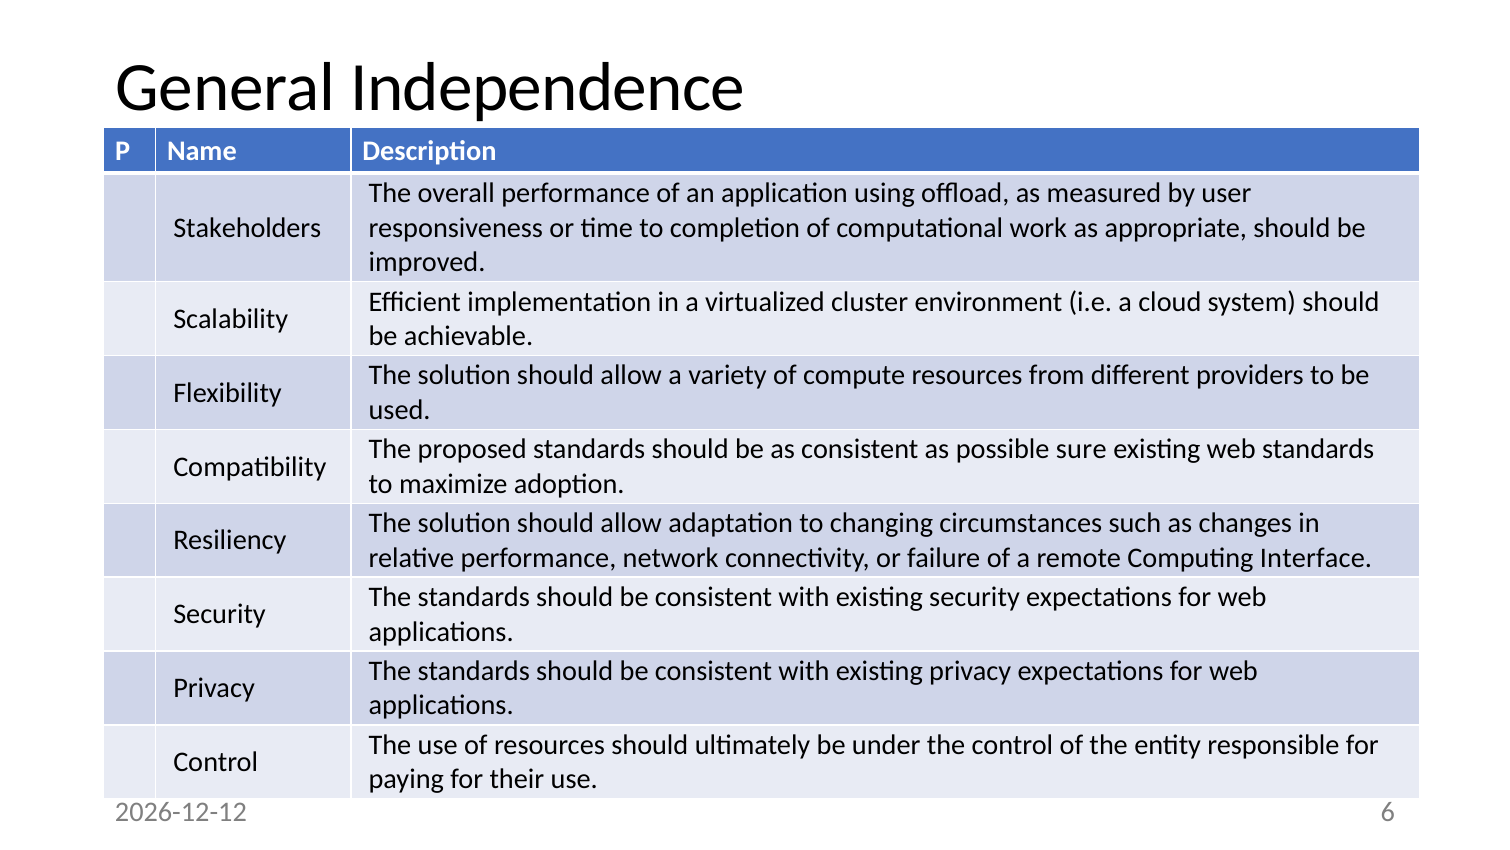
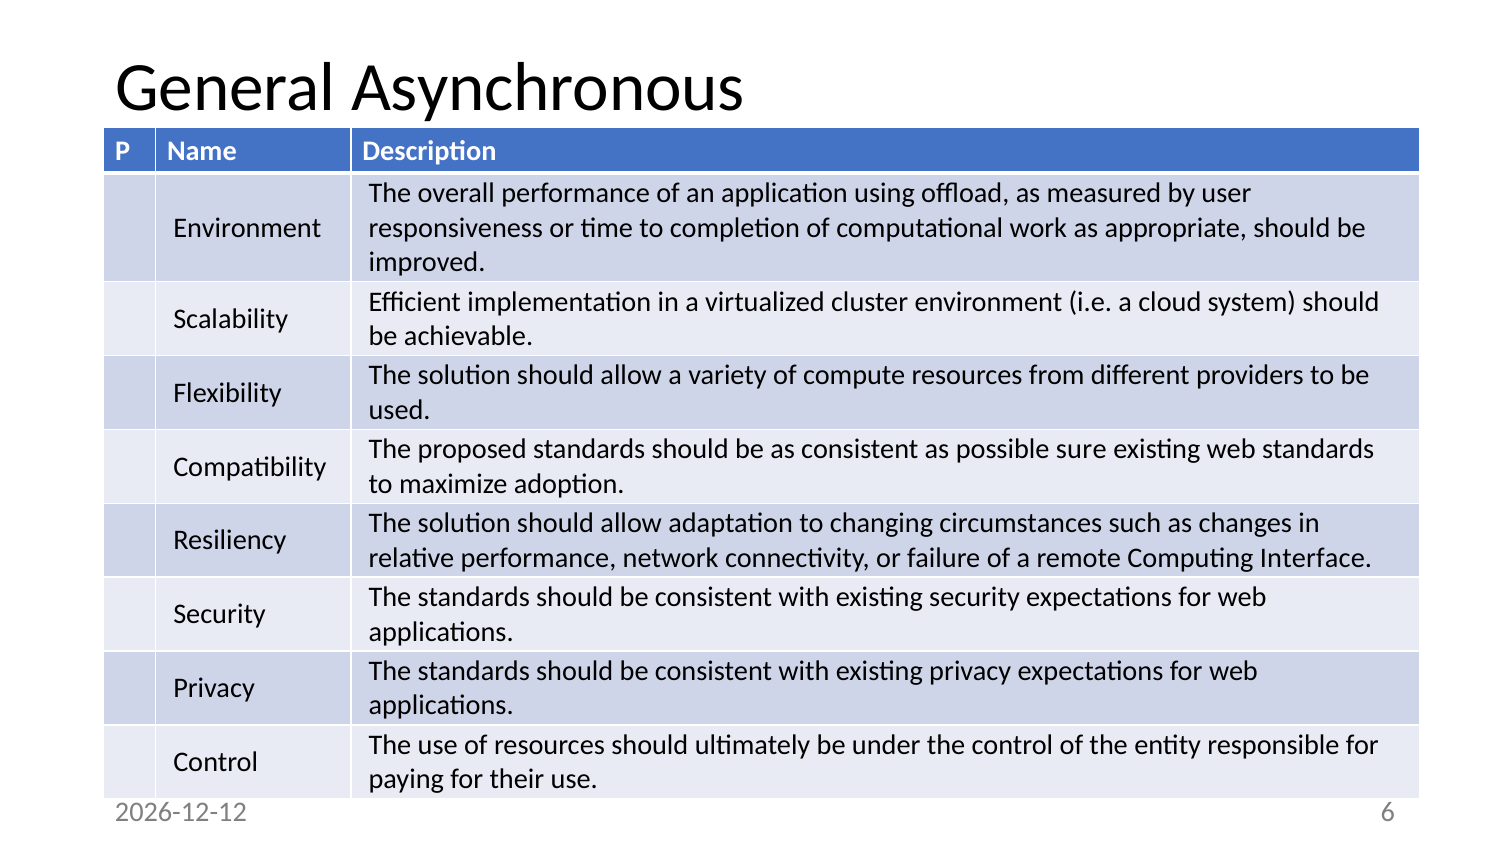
Independence: Independence -> Asynchronous (548, 88)
Stakeholders: Stakeholders -> Environment (247, 228)
